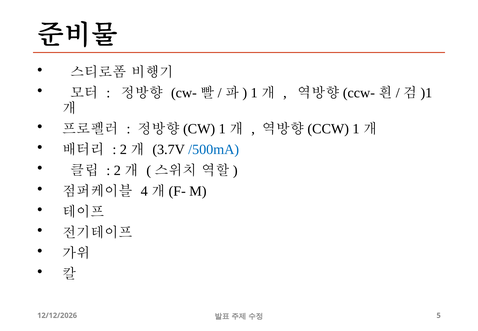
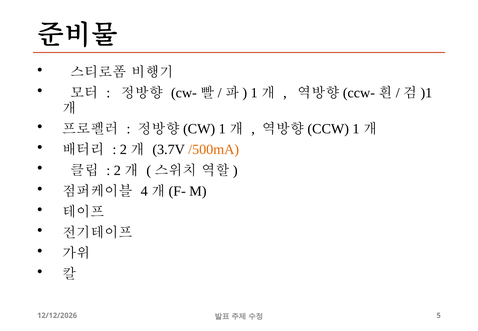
/500mA colour: blue -> orange (214, 150)
